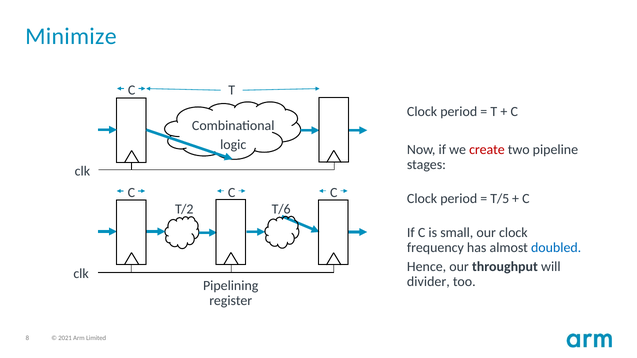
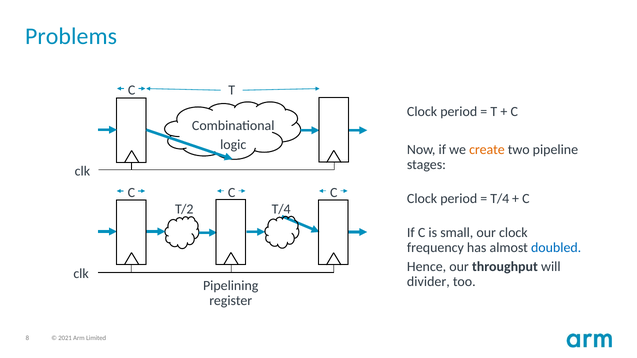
Minimize: Minimize -> Problems (71, 36)
create colour: red -> orange (487, 150)
T/5: T/5 -> T/4 (500, 199)
T/6: T/6 -> T/4 (281, 209)
